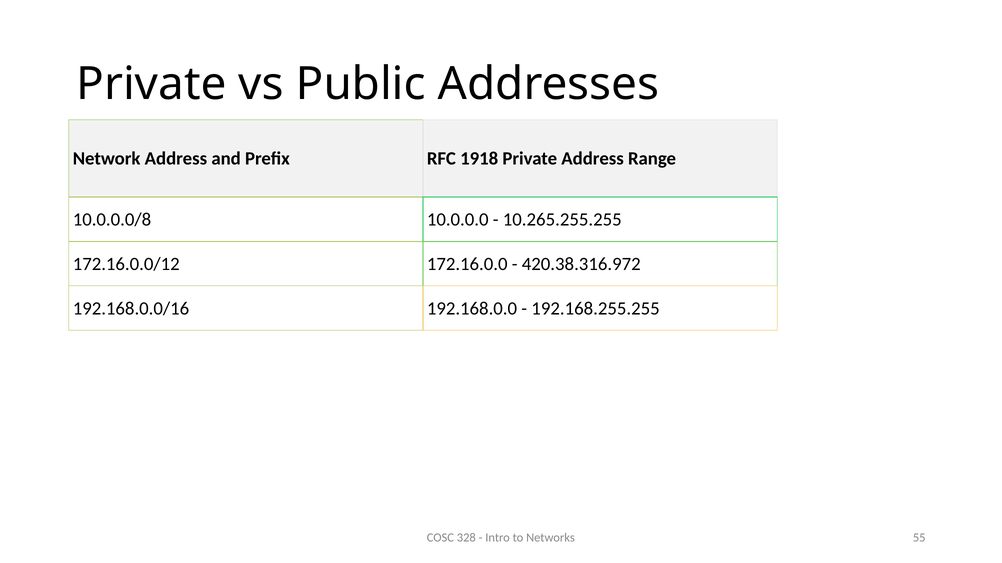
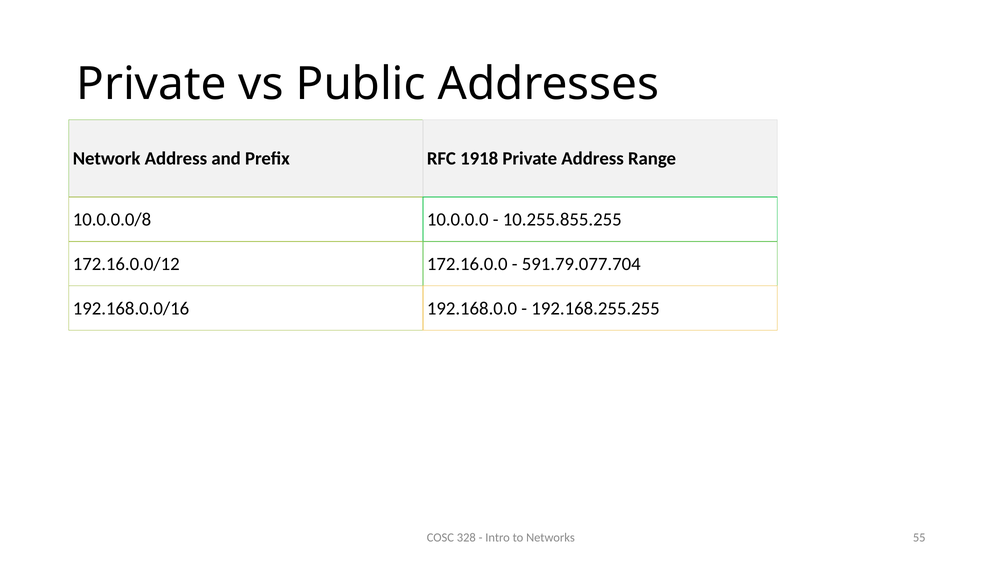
10.265.255.255: 10.265.255.255 -> 10.255.855.255 (562, 220)
420.38.316.972: 420.38.316.972 -> 591.79.077.704 (581, 264)
